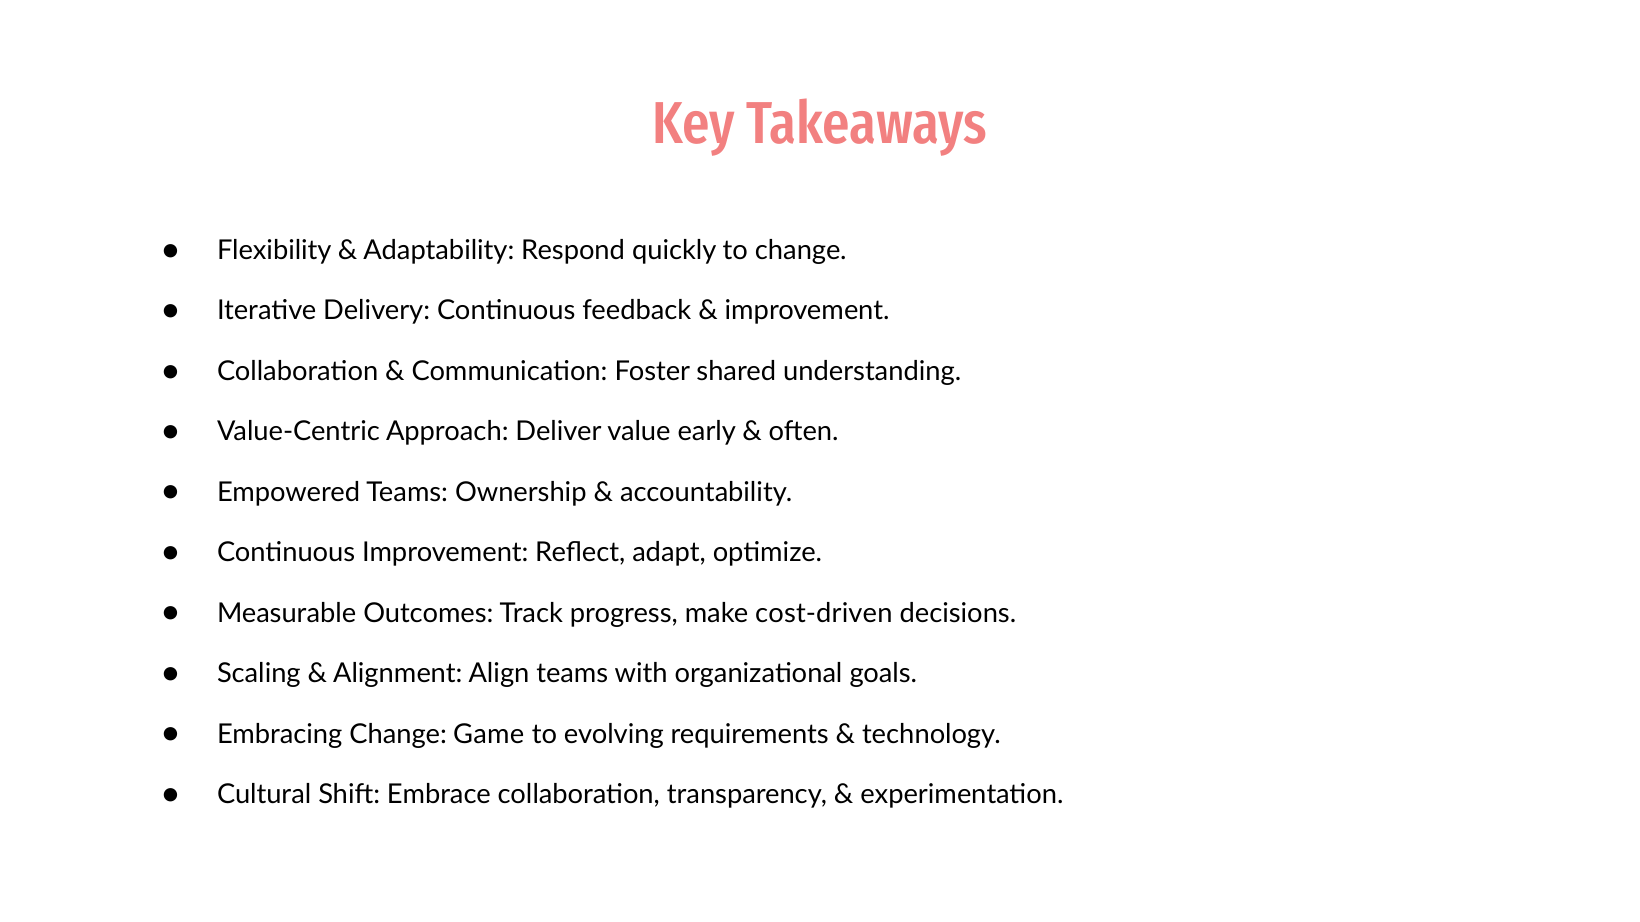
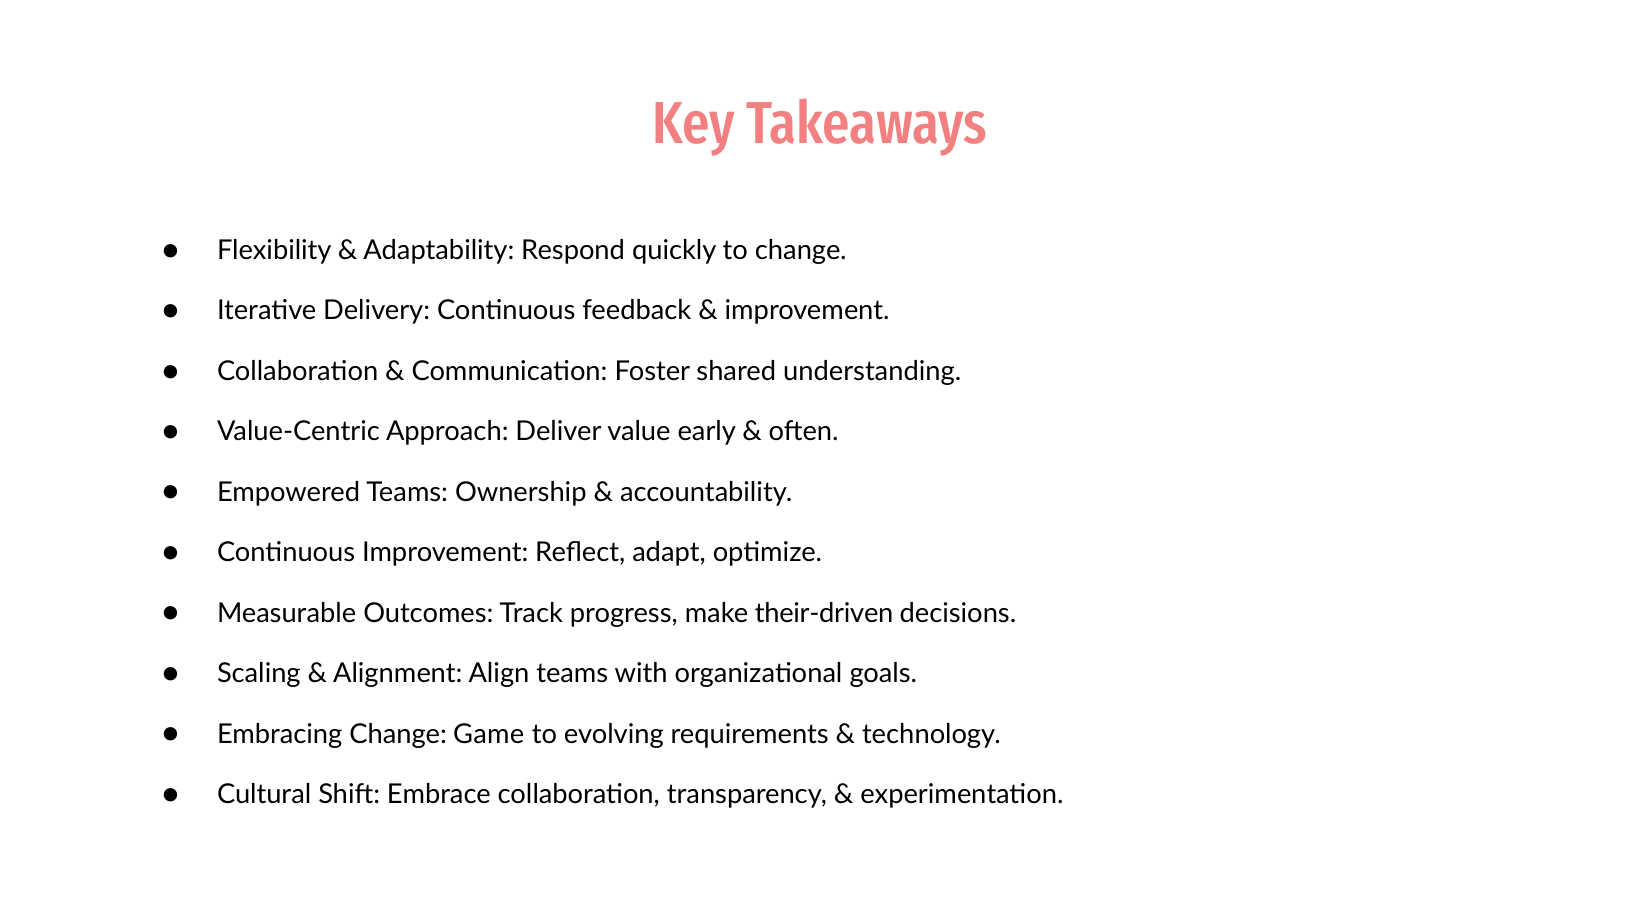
cost-driven: cost-driven -> their-driven (824, 614)
